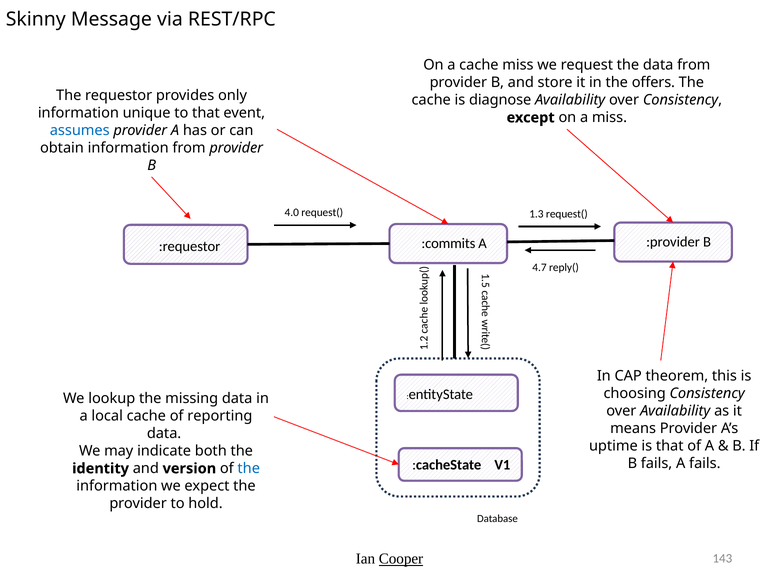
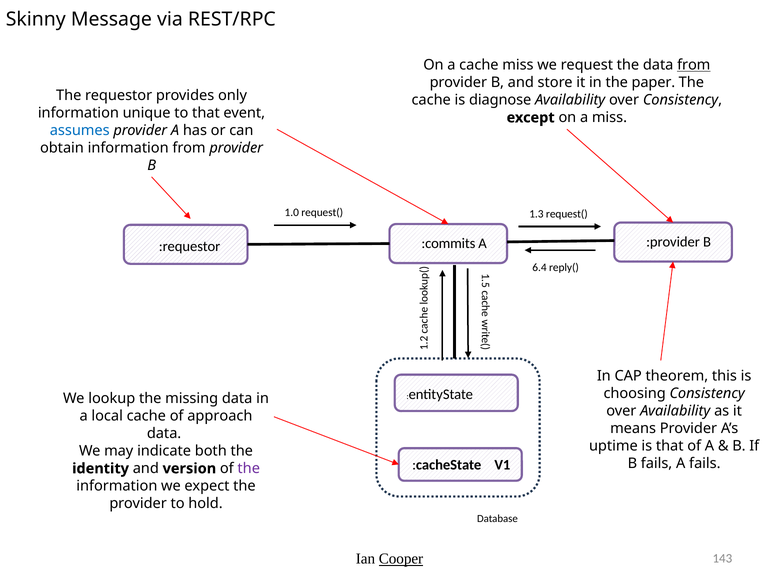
from underline: none -> present (694, 65)
offers: offers -> paper (653, 82)
4.0: 4.0 -> 1.0 (292, 212)
4.7: 4.7 -> 6.4 (539, 267)
reporting: reporting -> approach (220, 415)
the colour: blue -> purple (249, 468)
